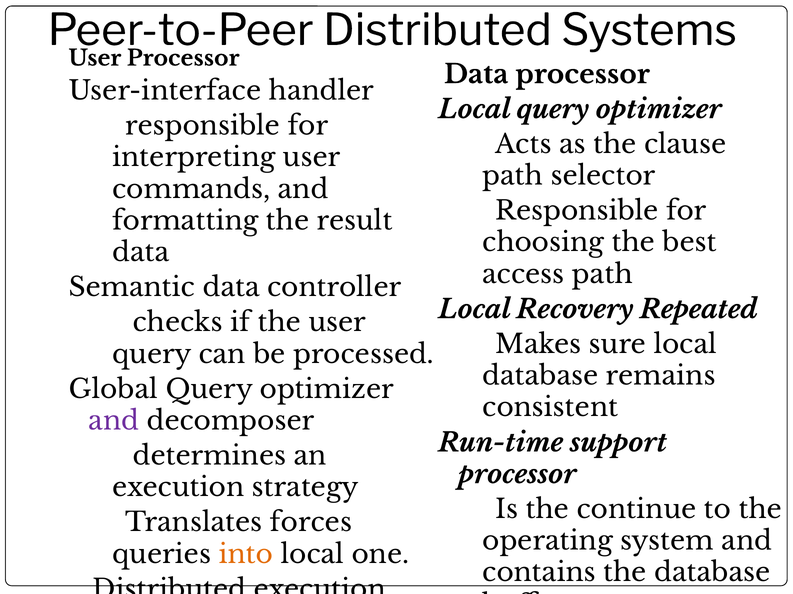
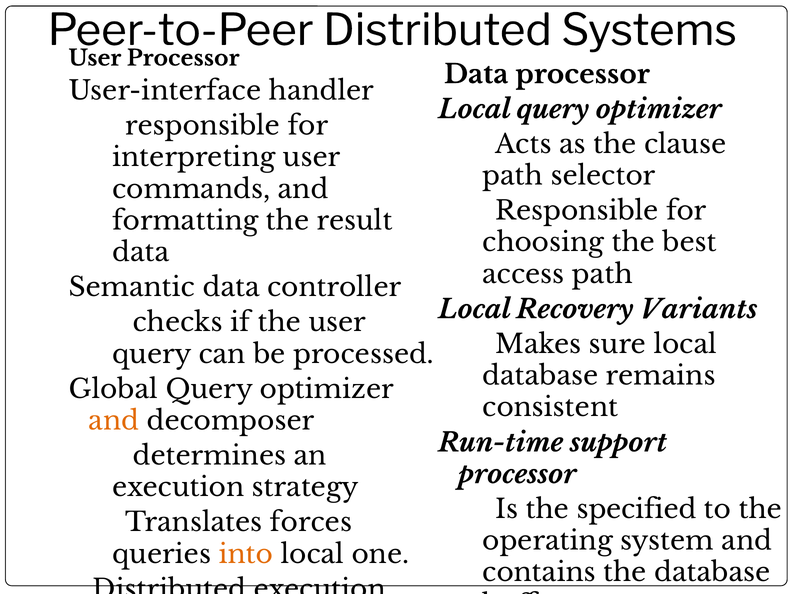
Repeated: Repeated -> Variants (699, 310)
and colour: purple -> orange (114, 422)
continue: continue -> specified (637, 510)
